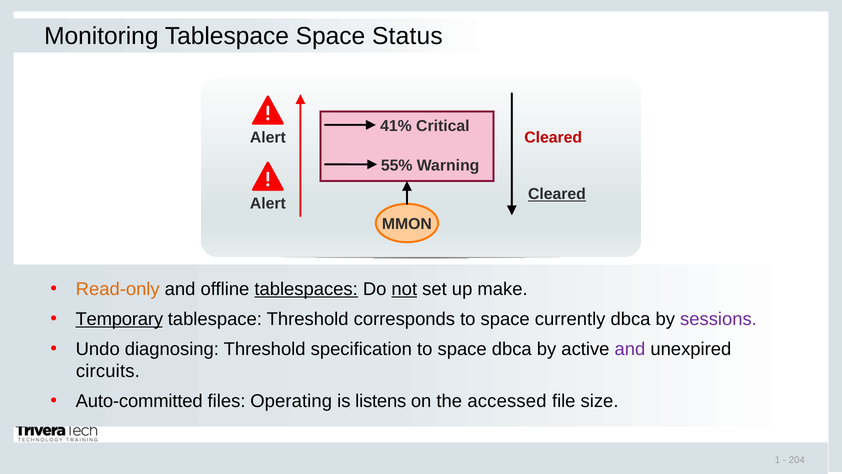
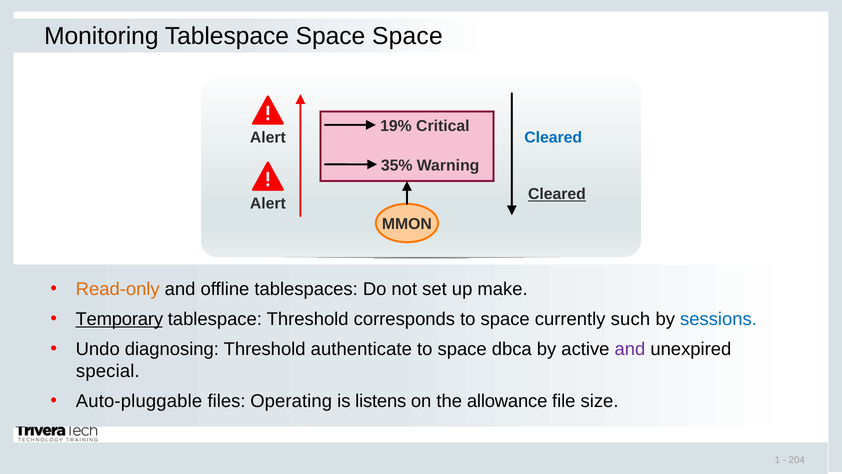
Space Status: Status -> Space (407, 36)
41%: 41% -> 19% (396, 126)
Cleared colour: red -> blue (553, 137)
55%: 55% -> 35% (397, 165)
tablespaces underline: present -> none (306, 289)
not underline: present -> none (404, 289)
currently dbca: dbca -> such (630, 319)
sessions colour: purple -> blue (718, 319)
specification: specification -> authenticate (361, 349)
circuits: circuits -> special (108, 371)
Auto-committed: Auto-committed -> Auto-pluggable (139, 401)
accessed: accessed -> allowance (507, 401)
